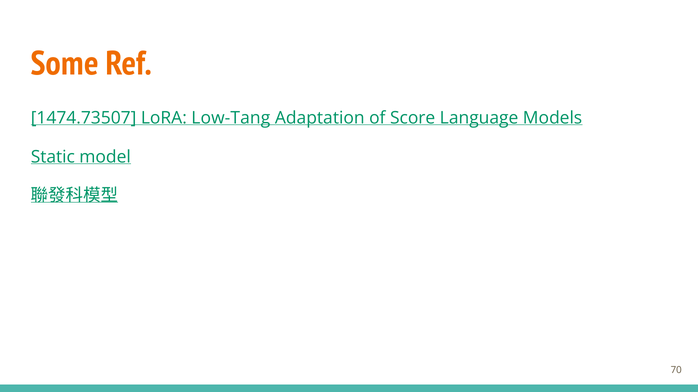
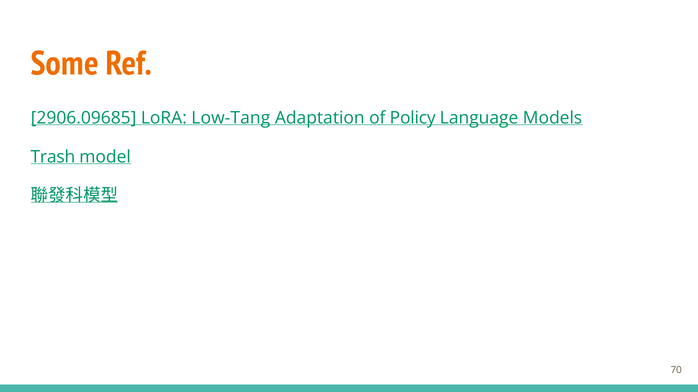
1474.73507: 1474.73507 -> 2906.09685 (84, 118)
Score: Score -> Policy (413, 118)
Static: Static -> Trash (53, 157)
